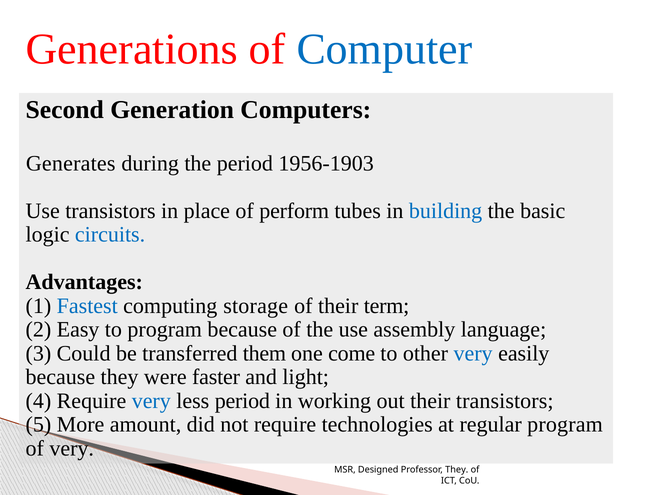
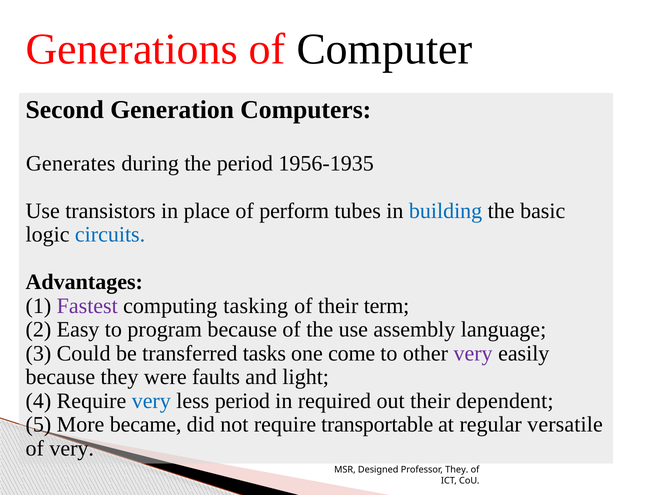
Computer colour: blue -> black (384, 49)
1956-1903: 1956-1903 -> 1956-1935 (326, 163)
Fastest colour: blue -> purple (87, 306)
storage: storage -> tasking (256, 306)
them: them -> tasks (264, 353)
very colour: blue -> purple (473, 353)
faster: faster -> faults (216, 377)
working: working -> required (334, 401)
their transistors: transistors -> dependent (505, 401)
amount: amount -> became (146, 425)
technologies: technologies -> transportable (377, 425)
regular program: program -> versatile (565, 425)
